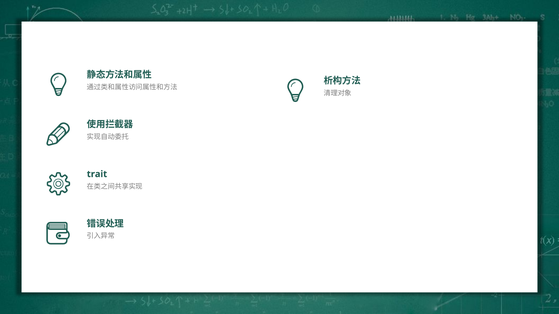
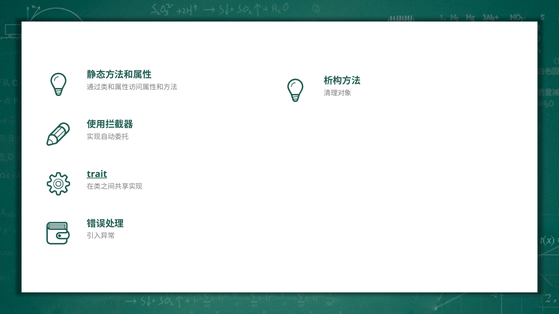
trait underline: none -> present (97, 174)
